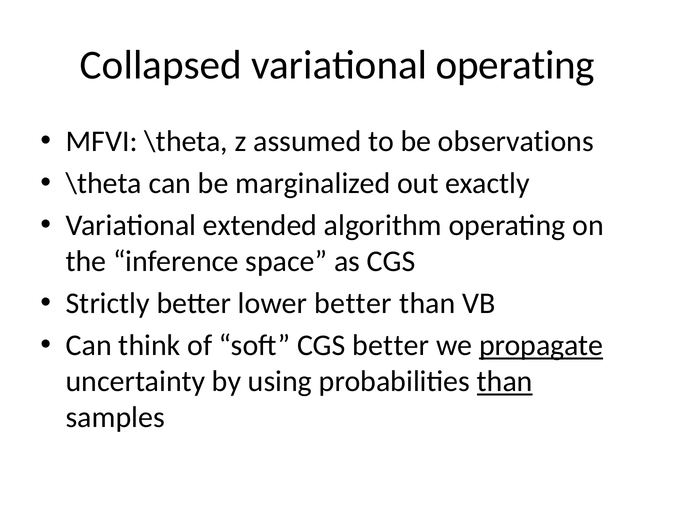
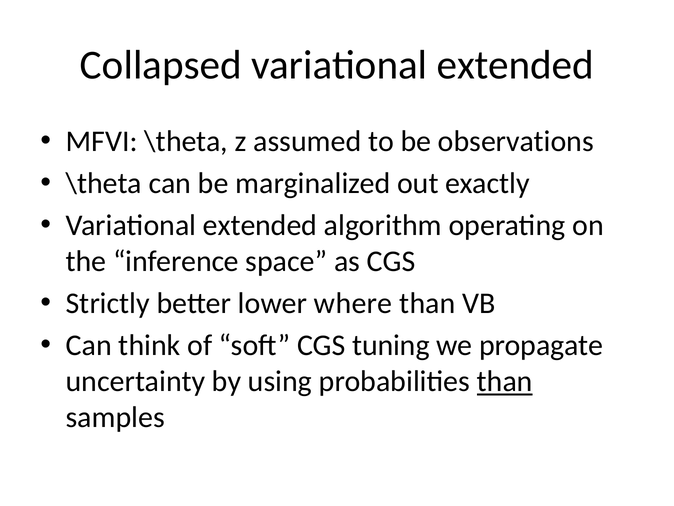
Collapsed variational operating: operating -> extended (515, 65)
lower better: better -> where (353, 303)
CGS better: better -> tuning (391, 345)
propagate underline: present -> none (541, 345)
